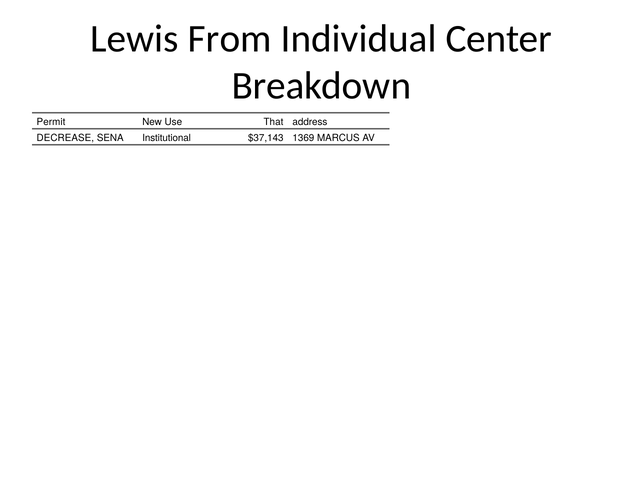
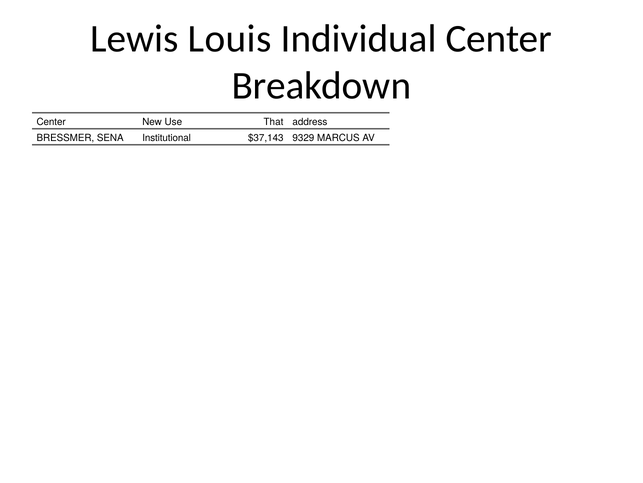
From: From -> Louis (230, 39)
Permit: Permit -> Center (51, 122)
DECREASE: DECREASE -> BRESSMER (65, 138)
1369: 1369 -> 9329 (303, 138)
